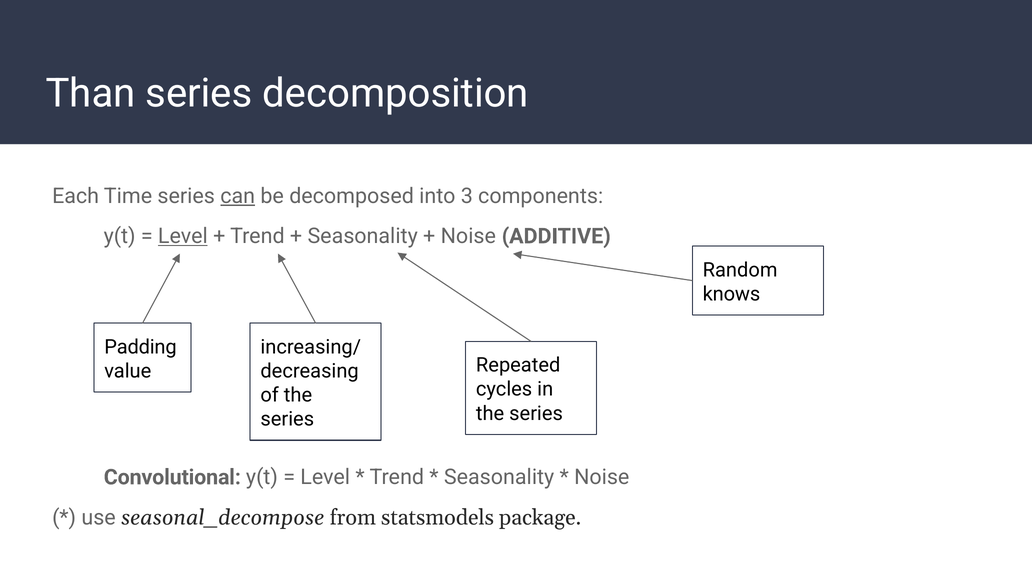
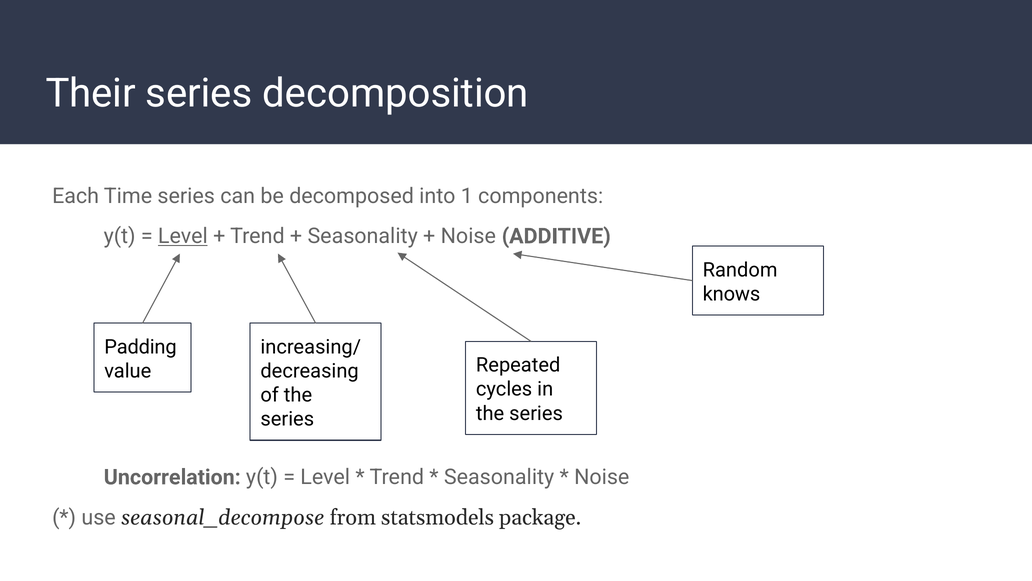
Than: Than -> Their (91, 94)
can underline: present -> none (238, 196)
3: 3 -> 1 (467, 196)
Convolutional: Convolutional -> Uncorrelation (172, 477)
